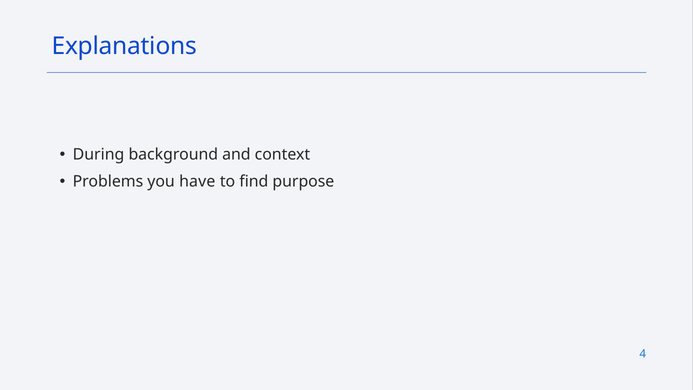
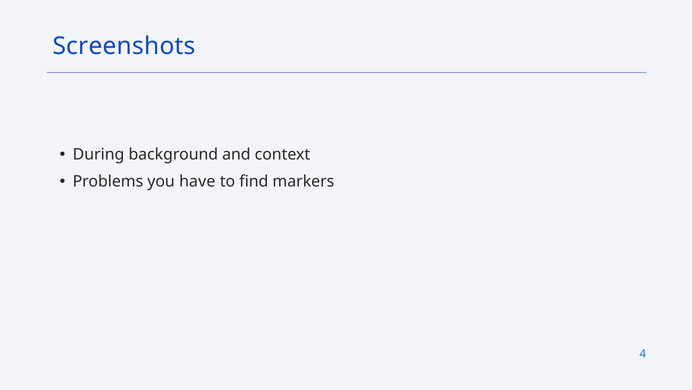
Explanations: Explanations -> Screenshots (124, 46)
purpose: purpose -> markers (303, 182)
